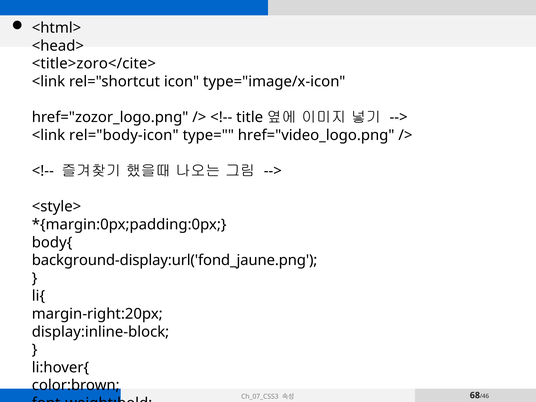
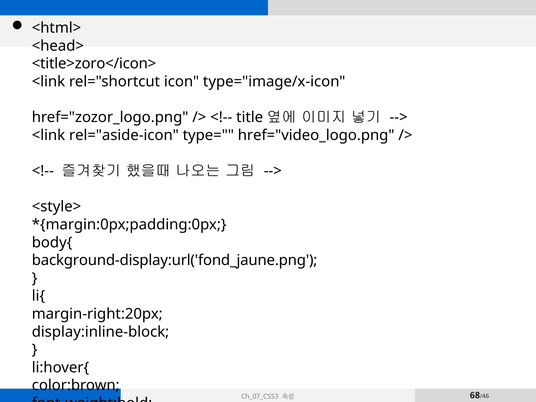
<title>zoro</cite>: <title>zoro</cite> -> <title>zoro</icon> (94, 64)
rel="body-icon: rel="body-icon -> rel="aside-icon (124, 135)
